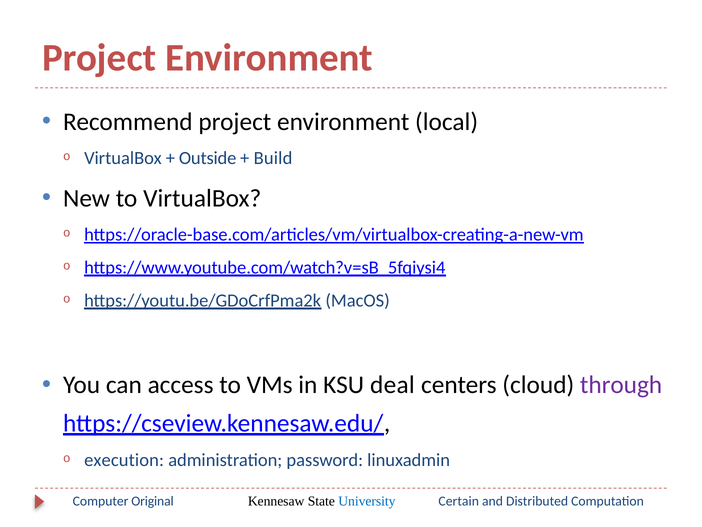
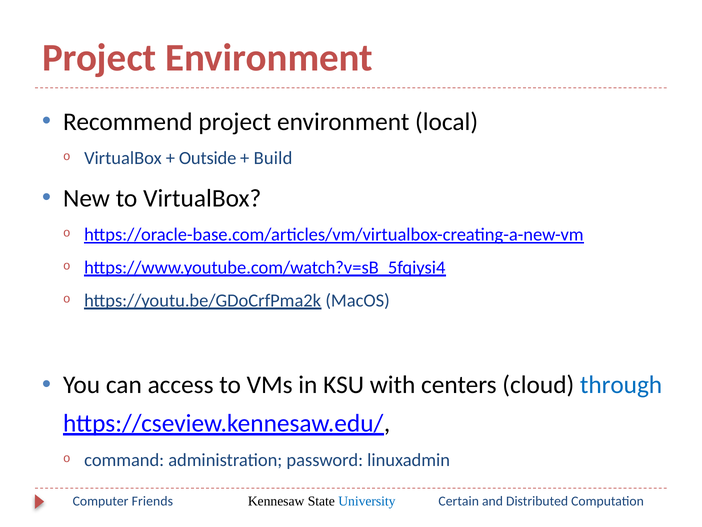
deal: deal -> with (393, 385)
through colour: purple -> blue (621, 385)
execution: execution -> command (124, 460)
Original: Original -> Friends (152, 501)
